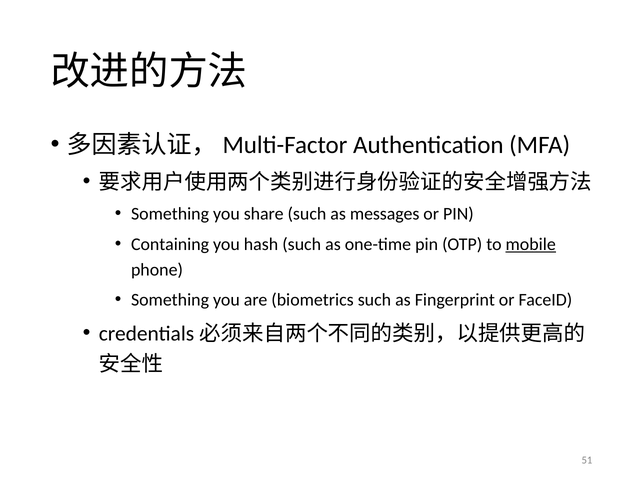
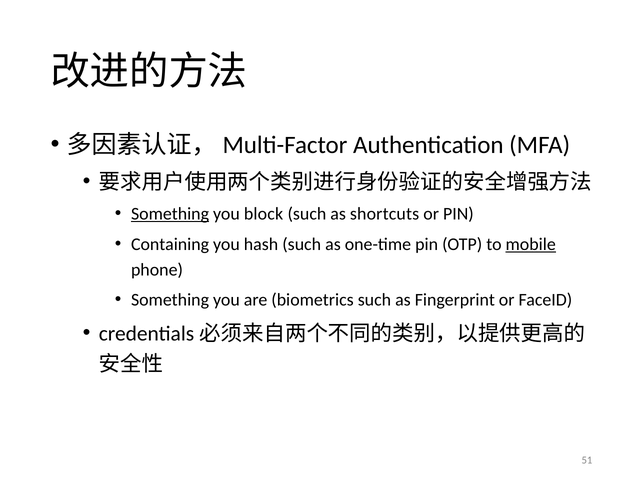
Something underline: none -> present (170, 214)
share: share -> block (264, 214)
messages: messages -> shortcuts (385, 214)
